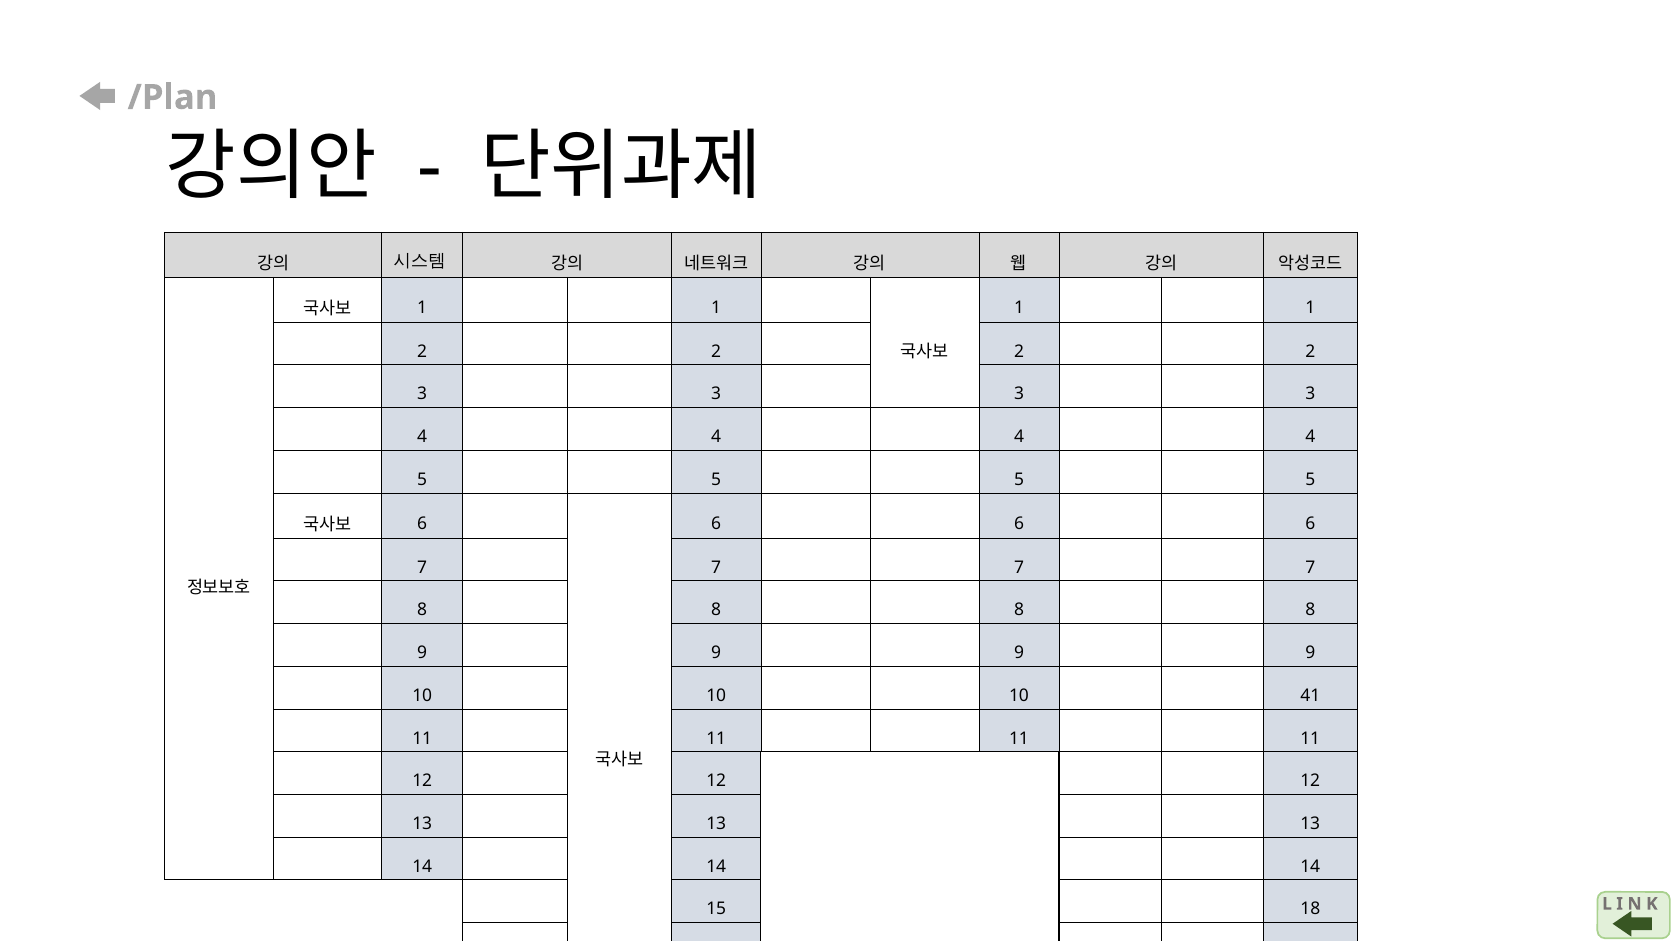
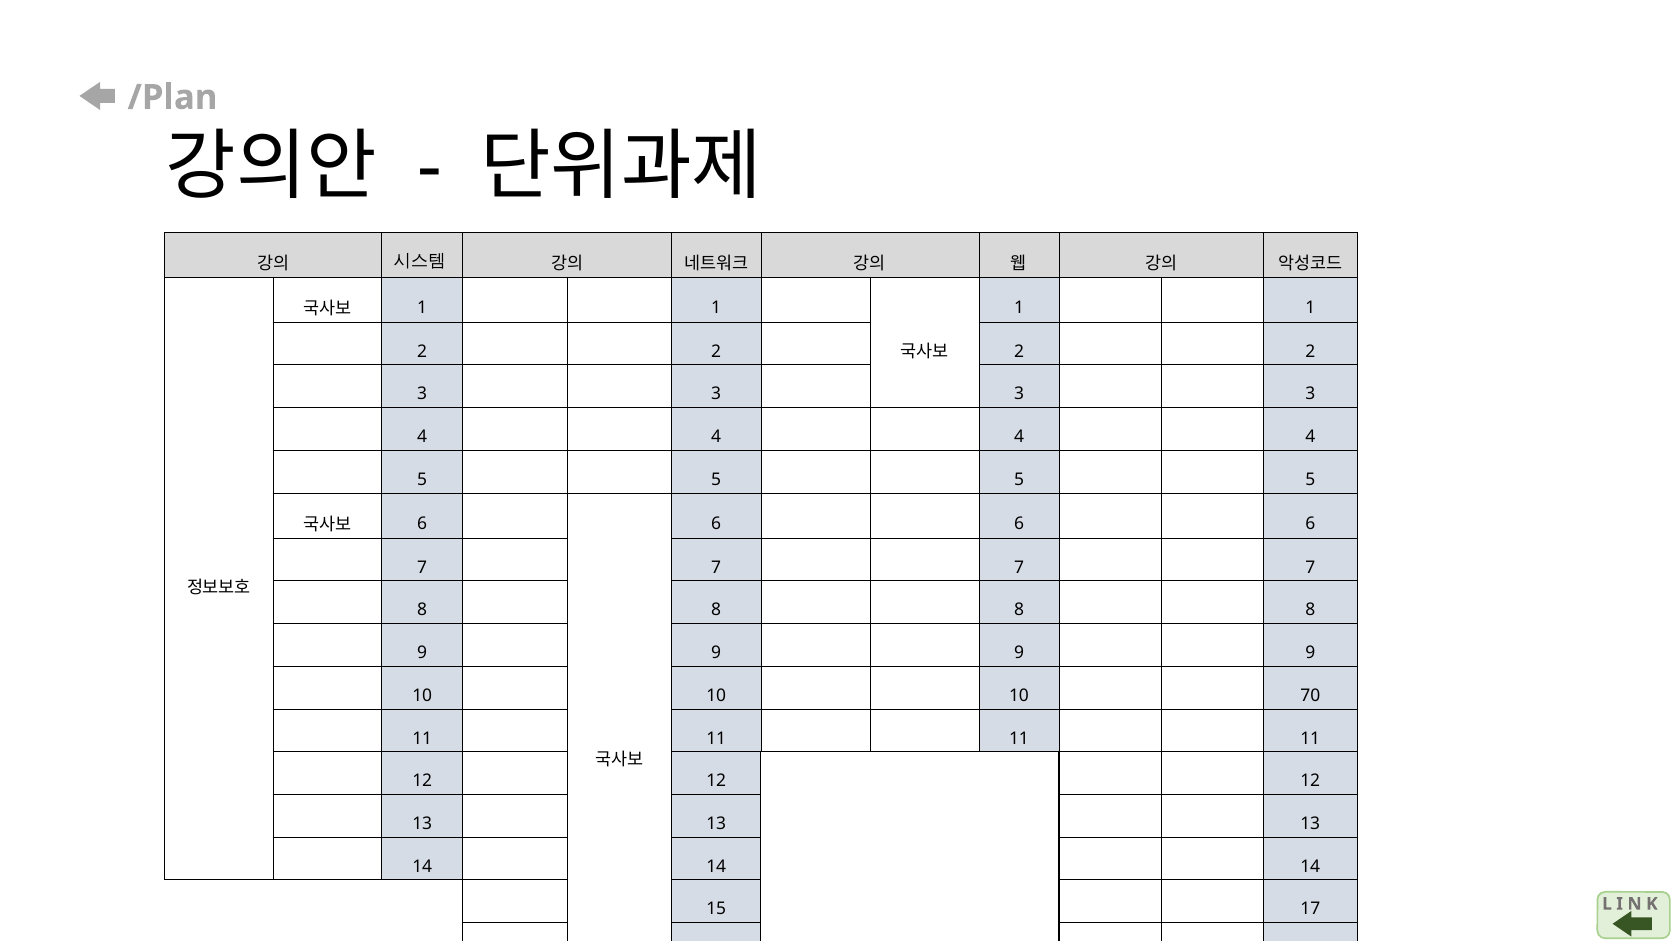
41: 41 -> 70 (1310, 695)
15 18: 18 -> 17 (1310, 909)
